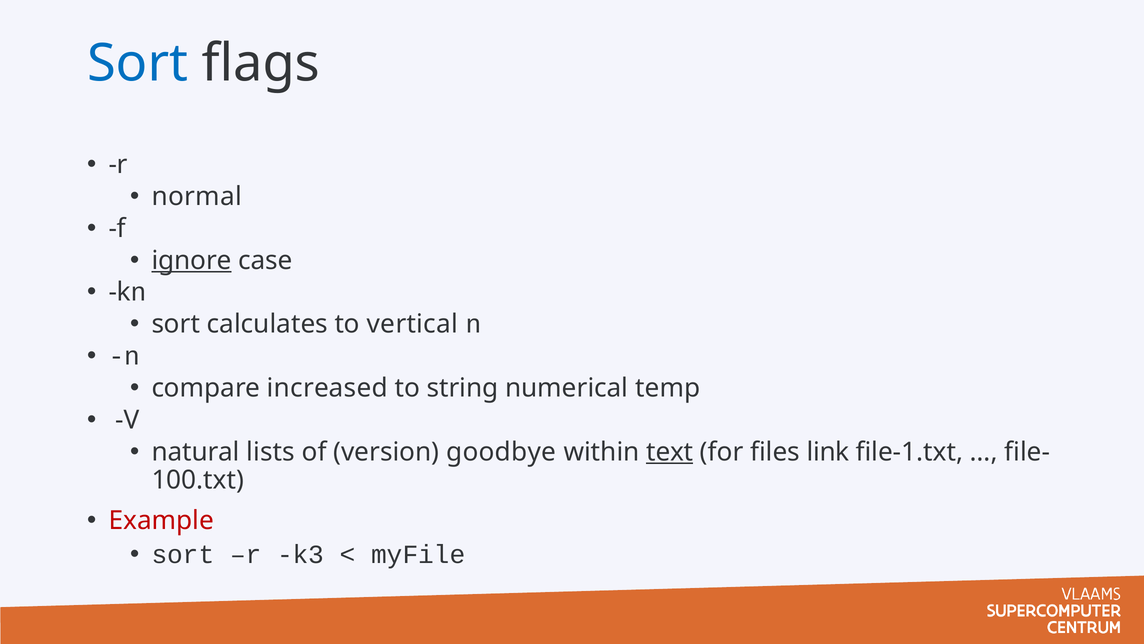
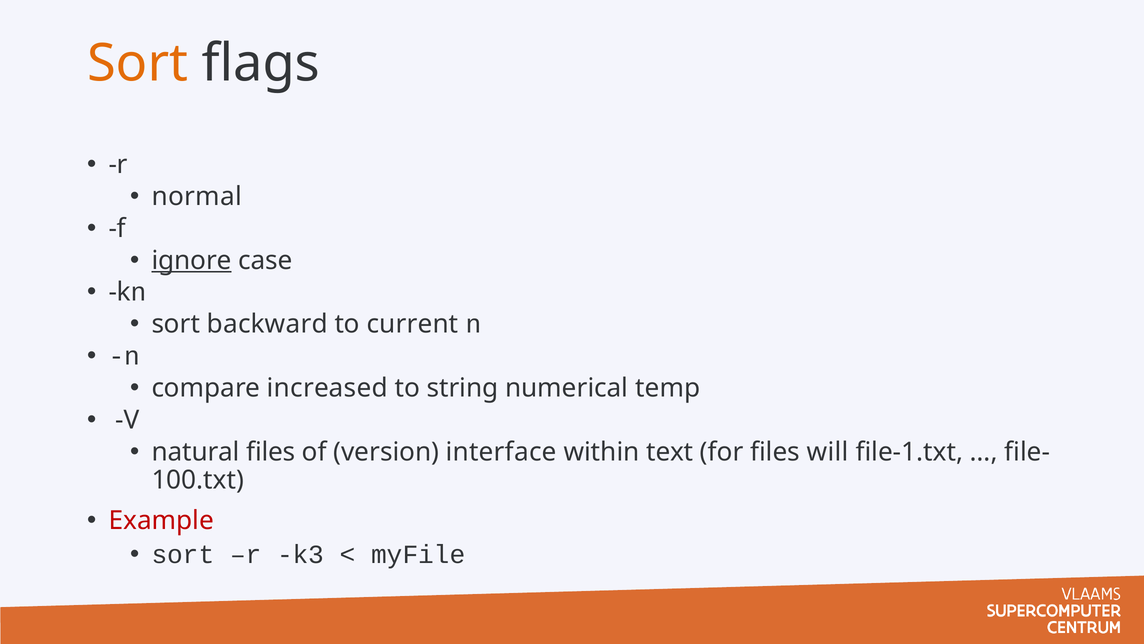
Sort colour: blue -> orange (138, 64)
calculates: calculates -> backward (267, 324)
vertical: vertical -> current (412, 324)
natural lists: lists -> files (271, 452)
goodbye: goodbye -> interface (501, 452)
text underline: present -> none (670, 452)
link: link -> will (828, 452)
